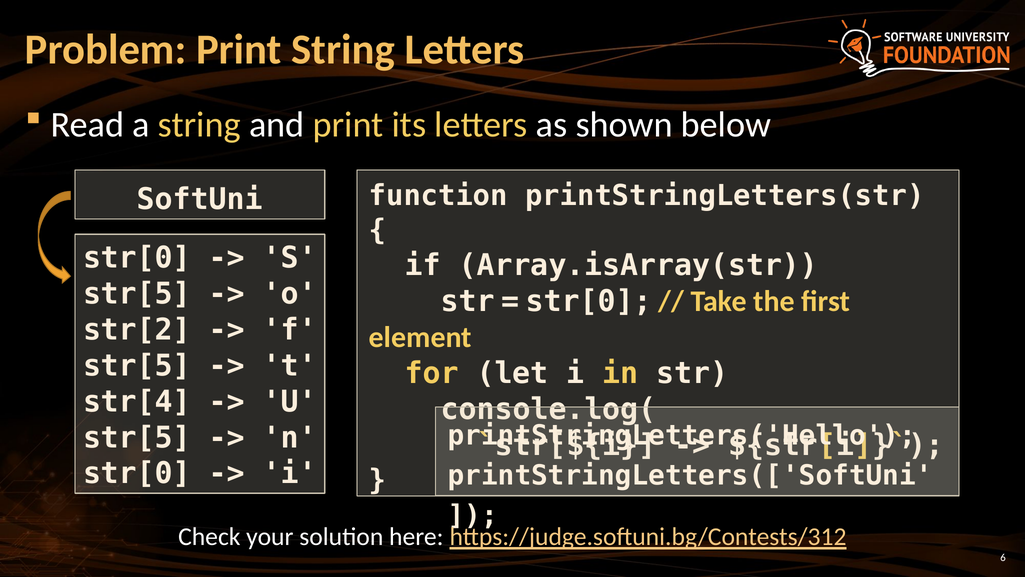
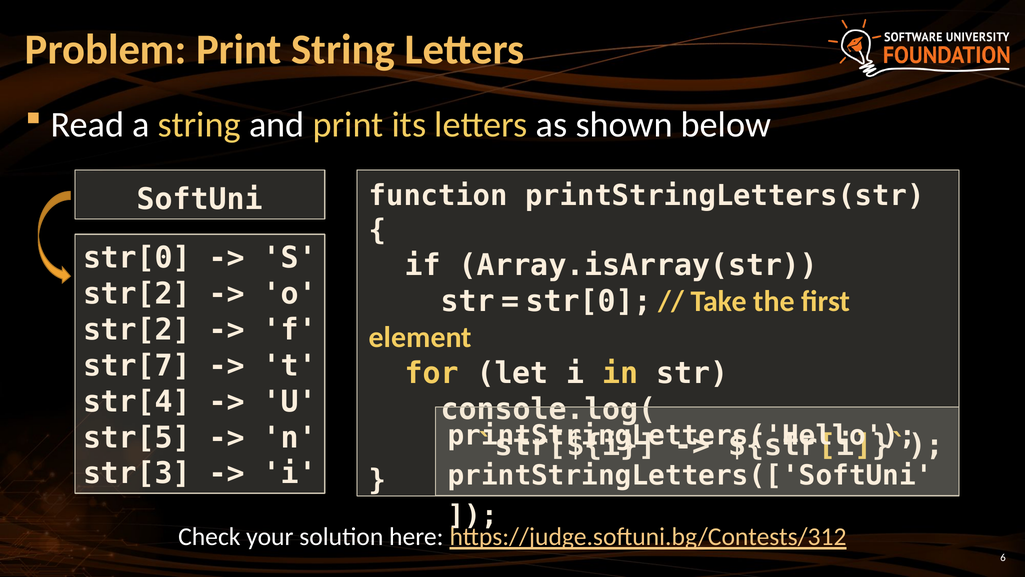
str[5: str[5 -> str[2 (137, 294)
str[5: str[5 -> str[7 (137, 366)
str[0: str[0 -> str[3 (137, 473)
